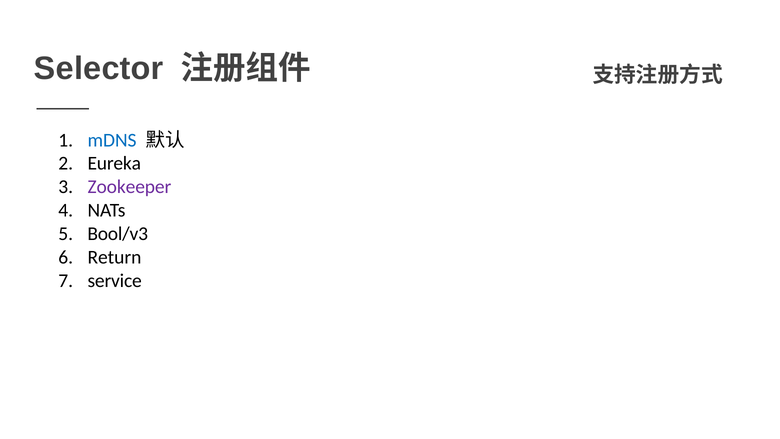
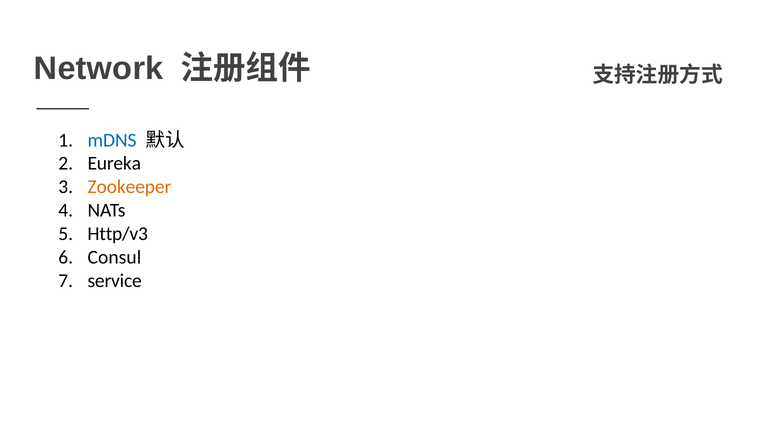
Selector: Selector -> Network (99, 68)
Zookeeper colour: purple -> orange (129, 187)
Bool/v3: Bool/v3 -> Http/v3 (118, 234)
Return: Return -> Consul (114, 257)
